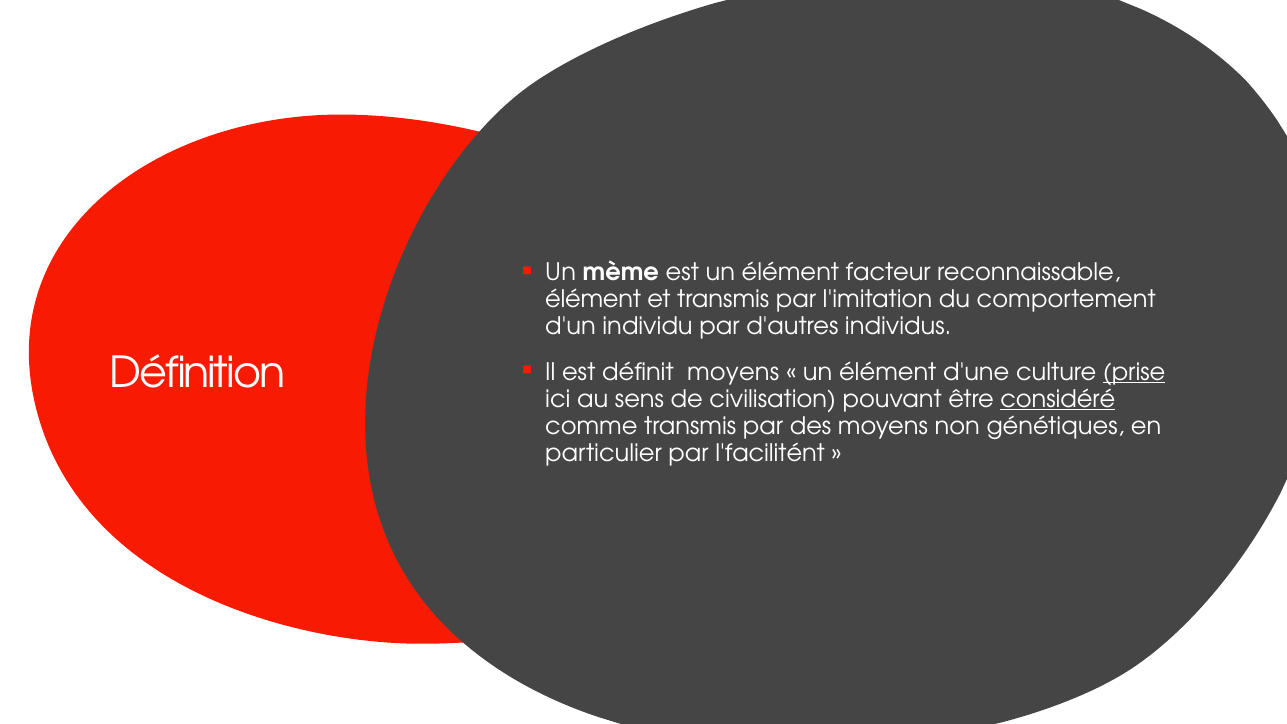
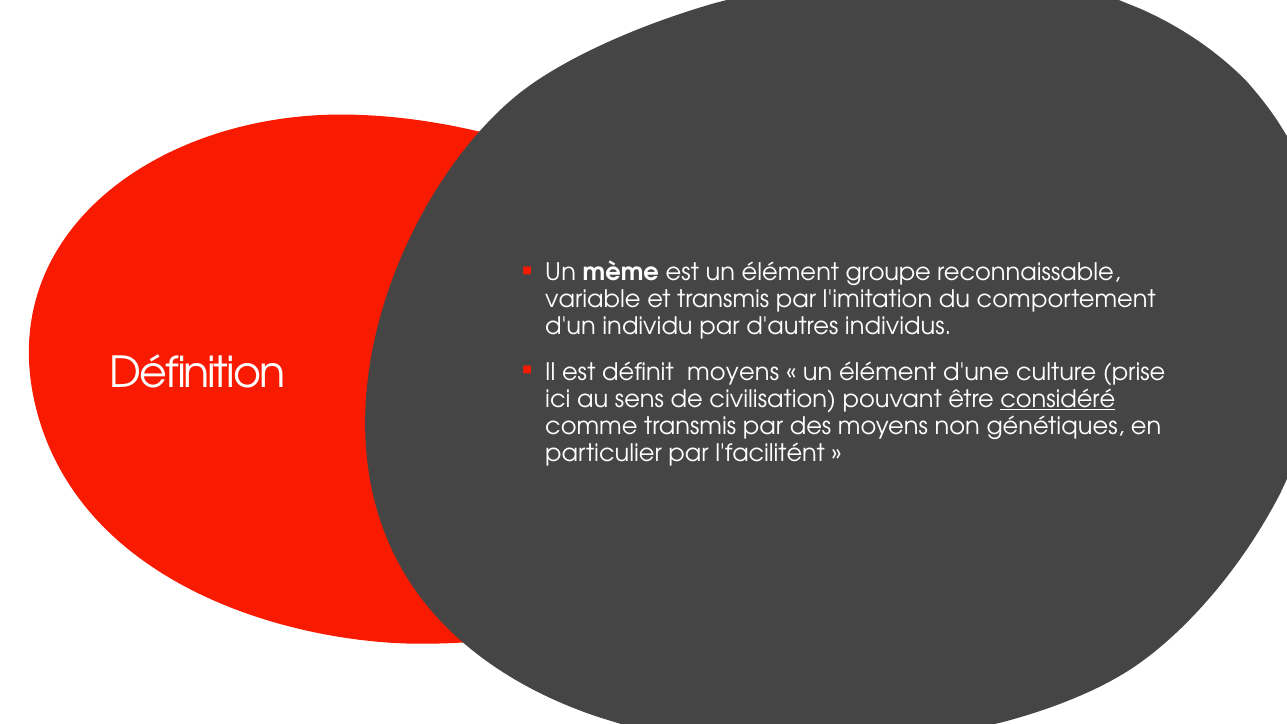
facteur: facteur -> groupe (888, 272)
élément: élément -> variable (593, 299)
prise underline: present -> none (1134, 372)
